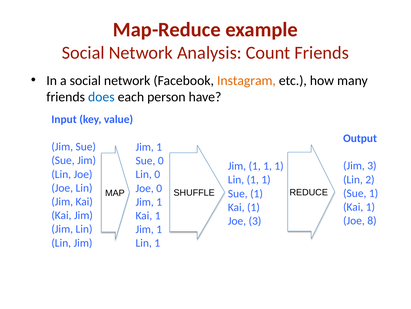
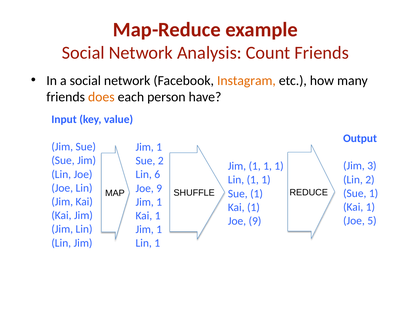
does colour: blue -> orange (101, 97)
Sue 0: 0 -> 2 (161, 160)
Lin 0: 0 -> 6 (157, 174)
0: 0 -> 9 (159, 188)
8: 8 -> 5 (372, 220)
3: 3 -> 9 (255, 221)
